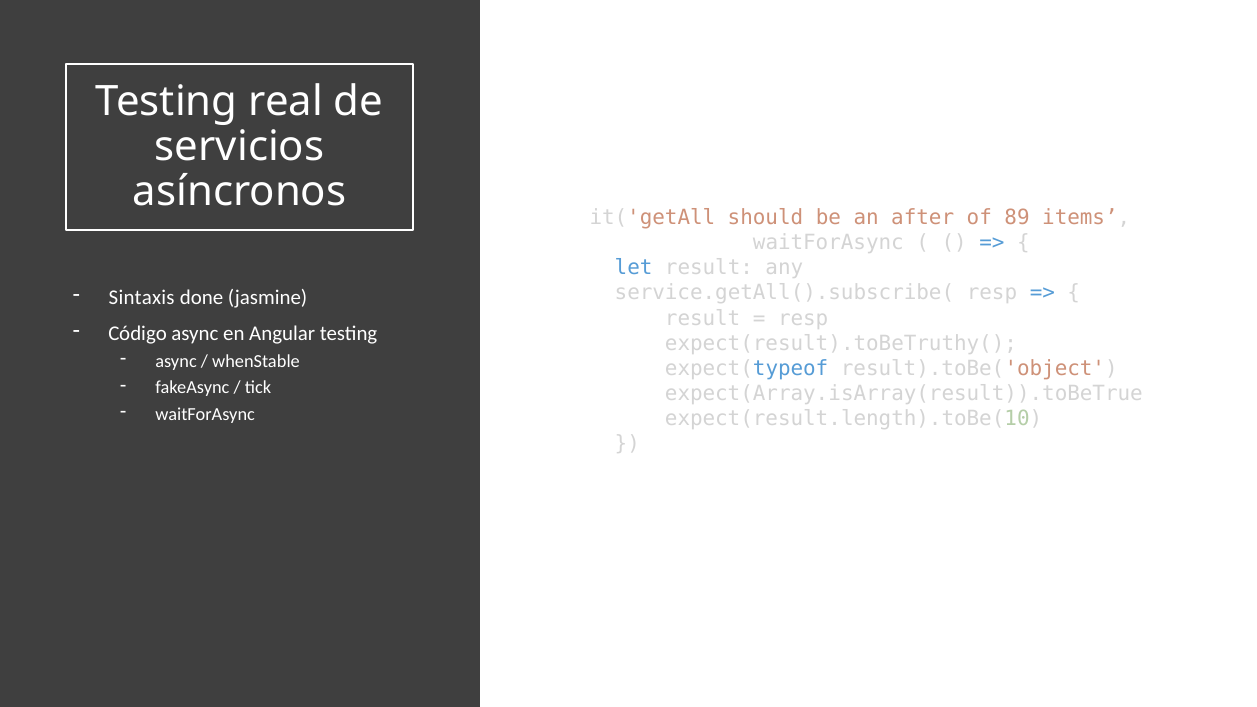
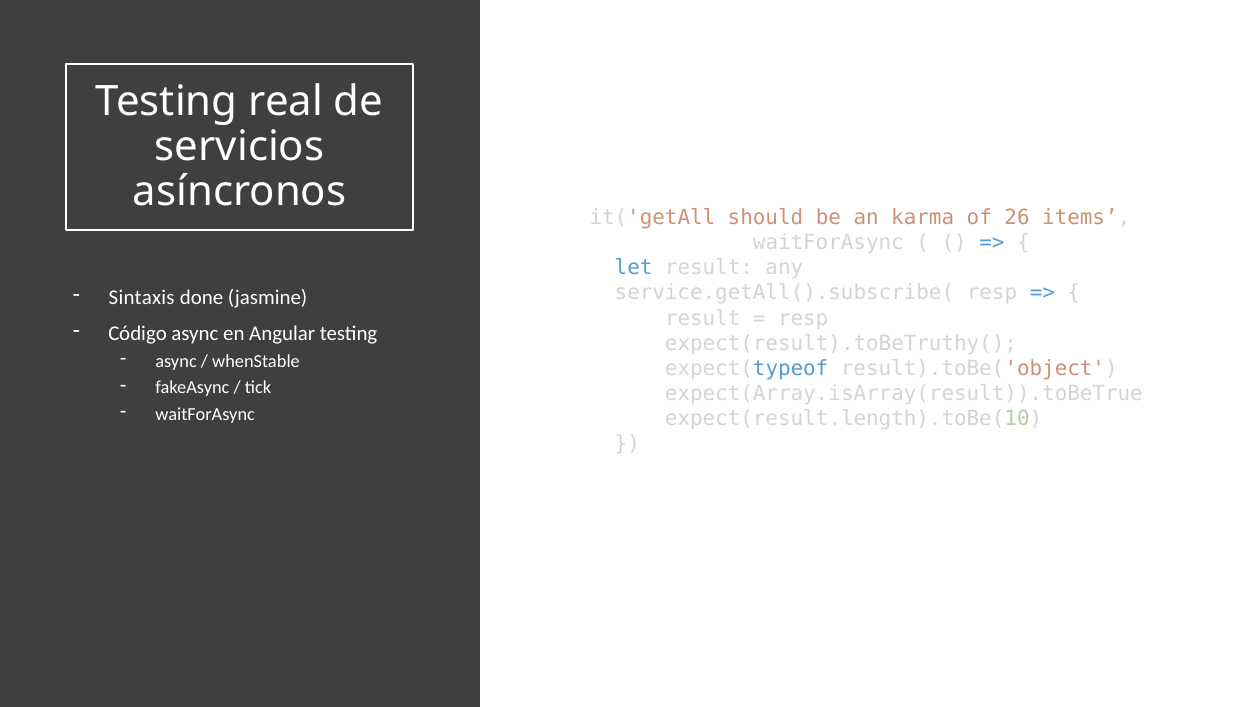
after: after -> karma (923, 218)
89: 89 -> 26 (1017, 218)
